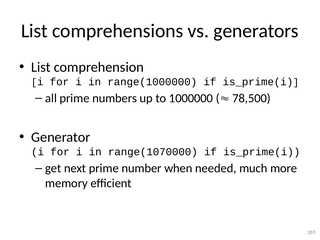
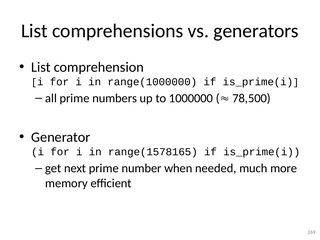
range(1070000: range(1070000 -> range(1578165 (153, 152)
